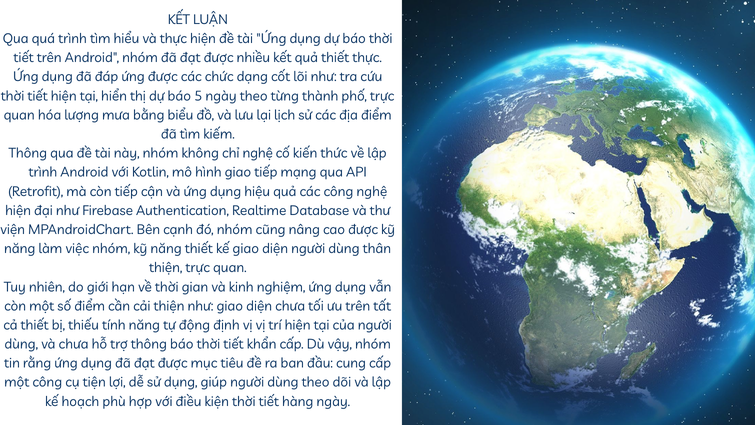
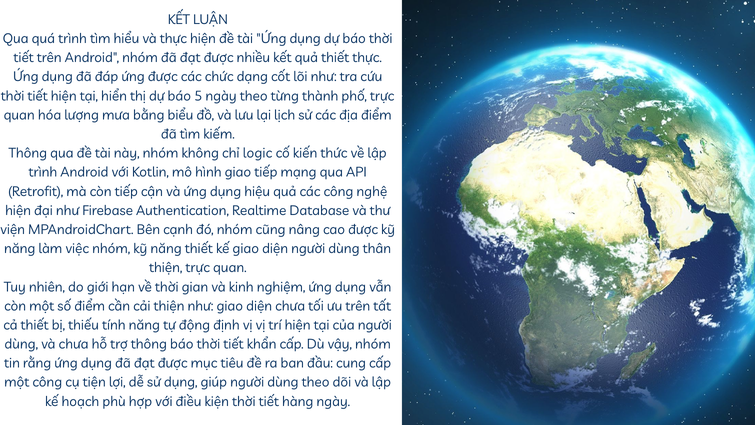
chỉ nghệ: nghệ -> logic (258, 153)
